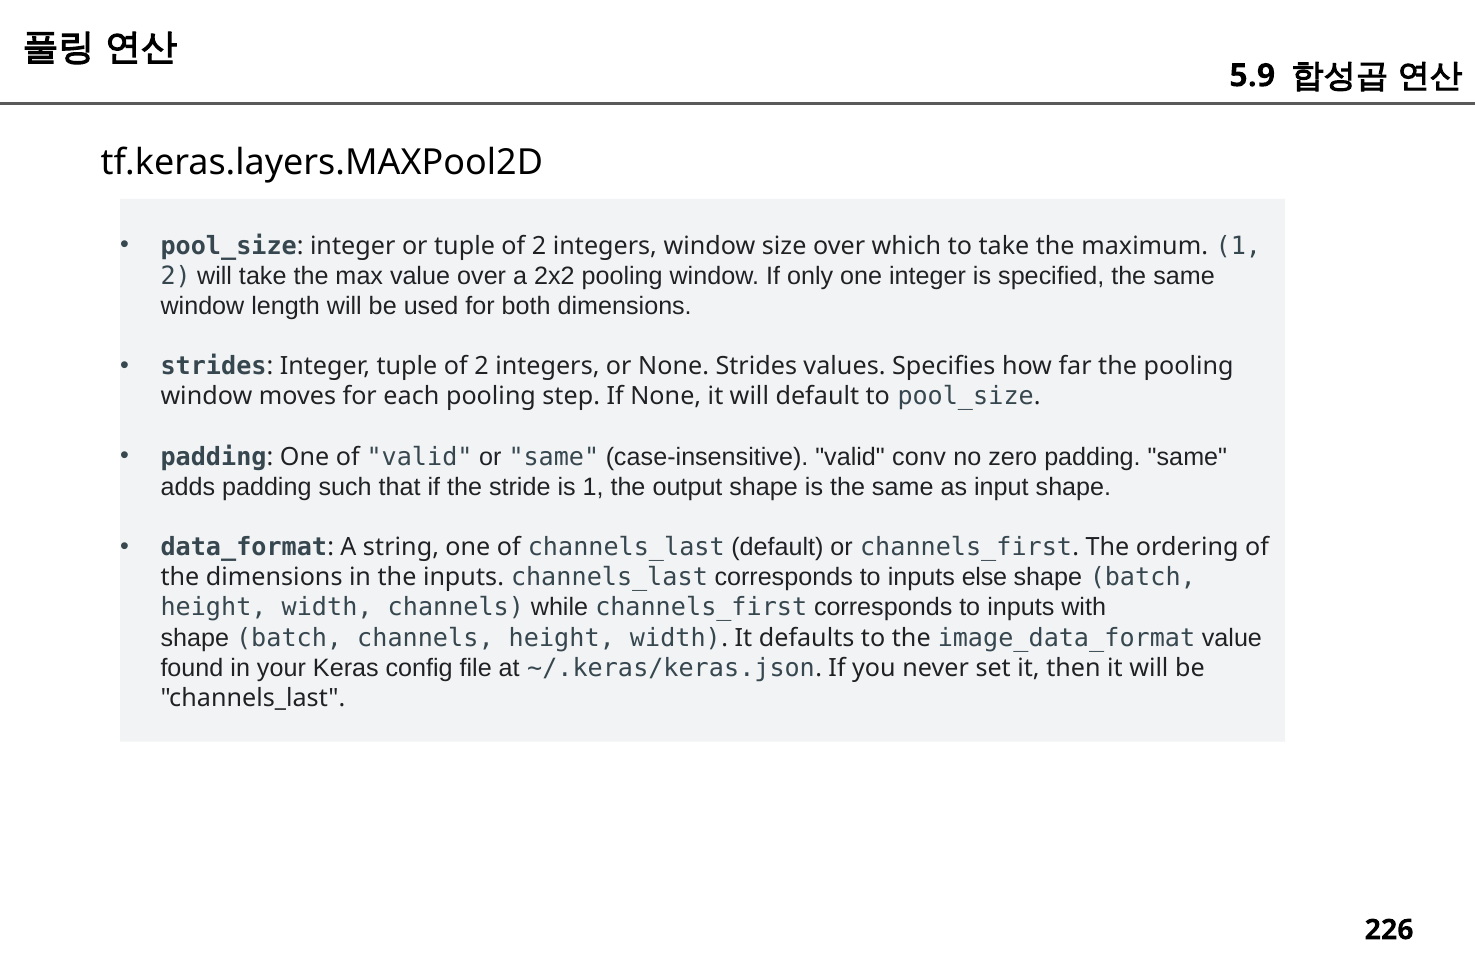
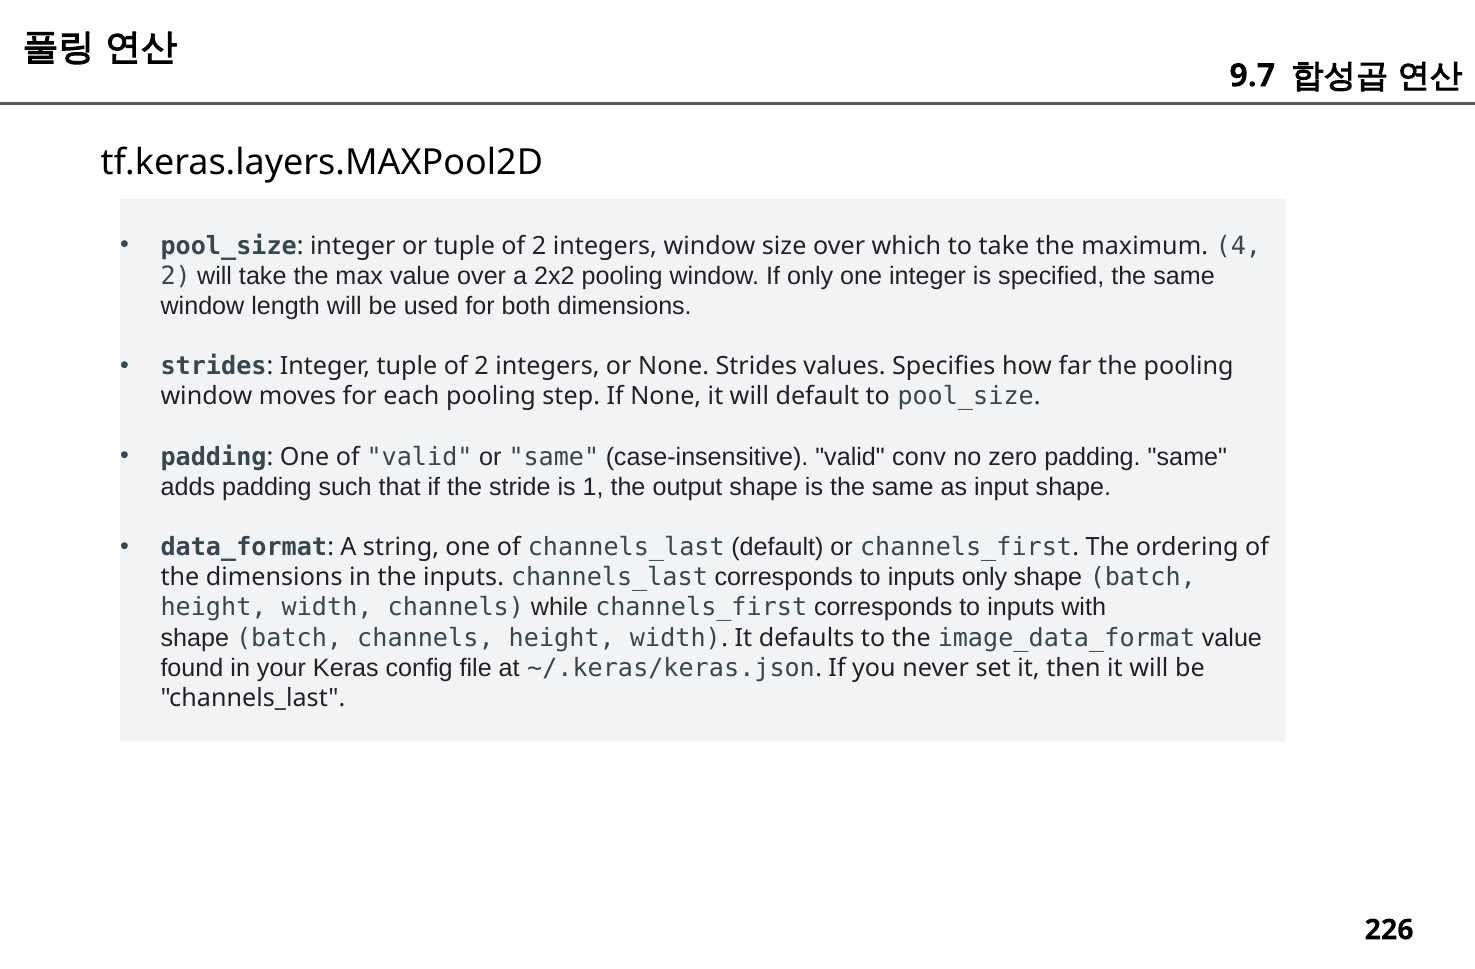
5.9: 5.9 -> 9.7 (1252, 76)
maximum 1: 1 -> 4 (1238, 246)
inputs else: else -> only (984, 577)
